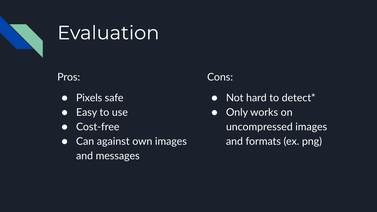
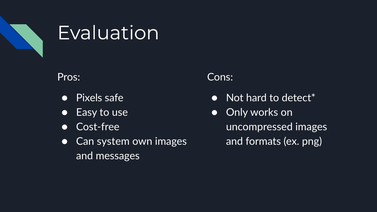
against: against -> system (113, 141)
